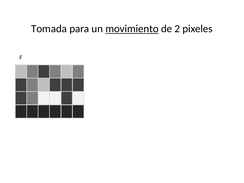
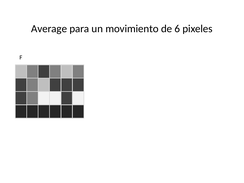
Tomada: Tomada -> Average (49, 29)
movimiento underline: present -> none (132, 29)
2: 2 -> 6 (177, 29)
